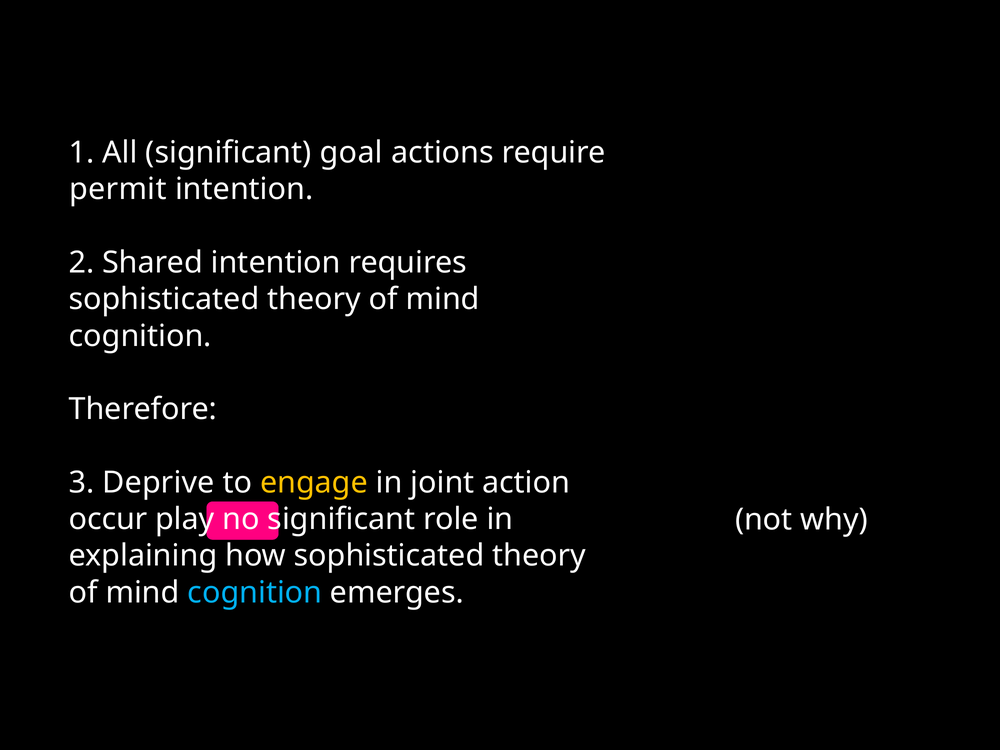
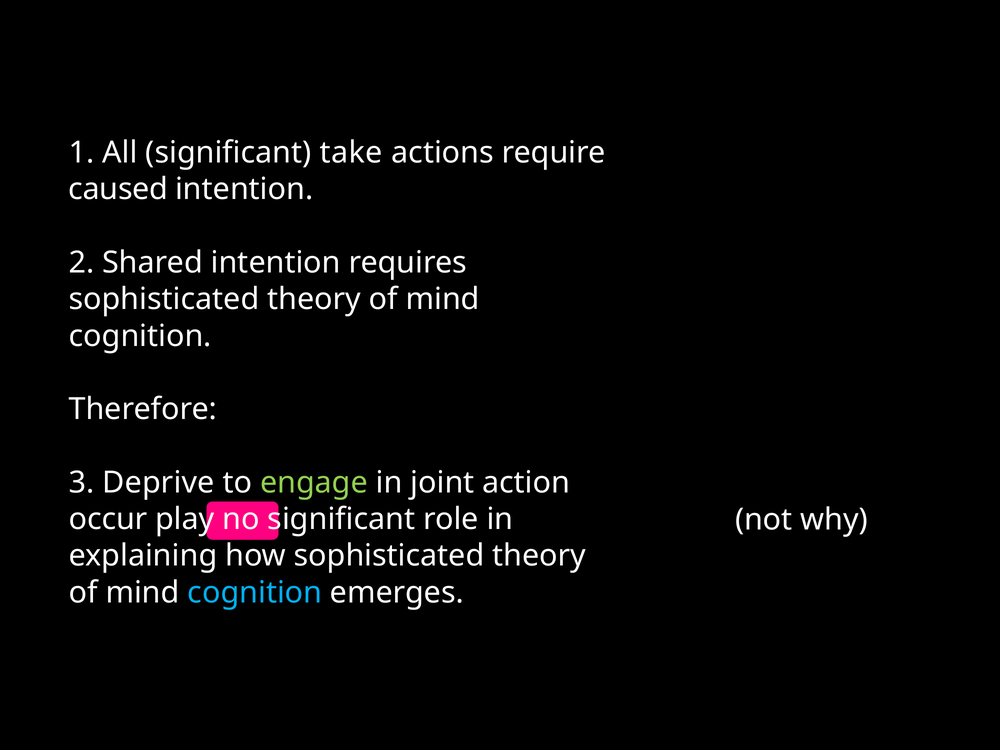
goal: goal -> take (351, 153)
permit: permit -> caused (118, 189)
engage colour: yellow -> light green (314, 483)
